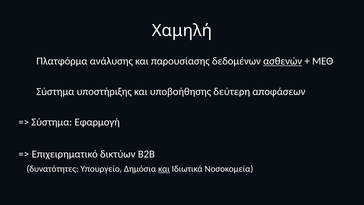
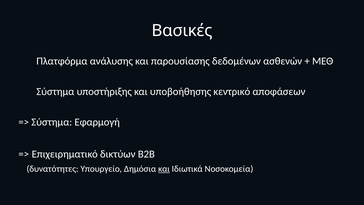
Χαμηλή: Χαμηλή -> Βασικές (182, 31)
ασθενών underline: present -> none (283, 61)
δεύτερη: δεύτερη -> κεντρικό (232, 92)
